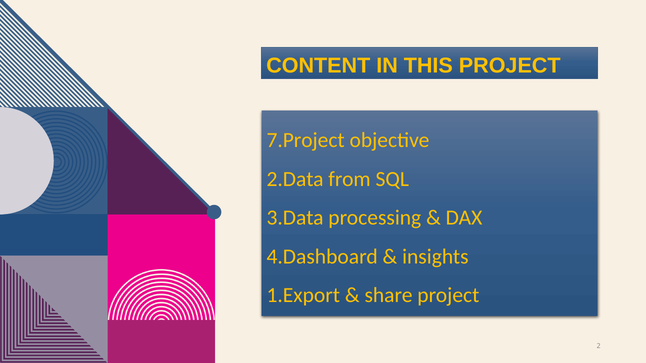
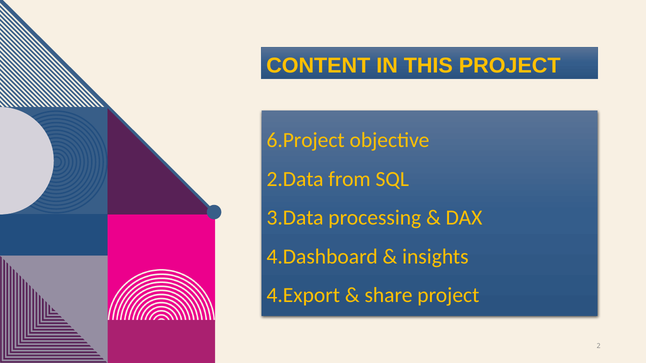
7.Project: 7.Project -> 6.Project (306, 140)
1.Export: 1.Export -> 4.Export (303, 296)
